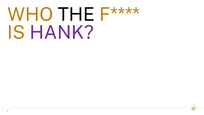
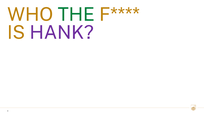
THE colour: black -> green (76, 15)
